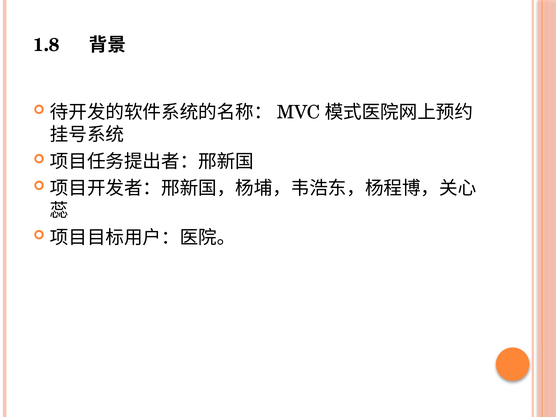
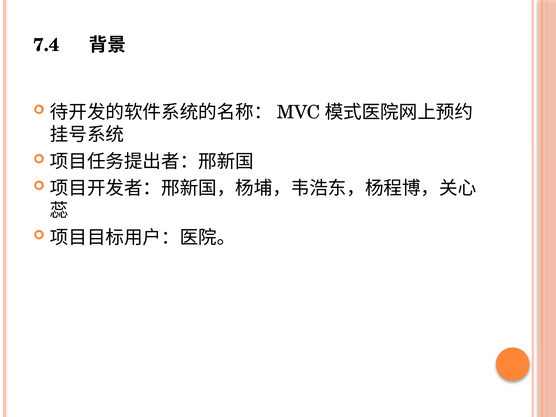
1.8: 1.8 -> 7.4 (46, 45)
